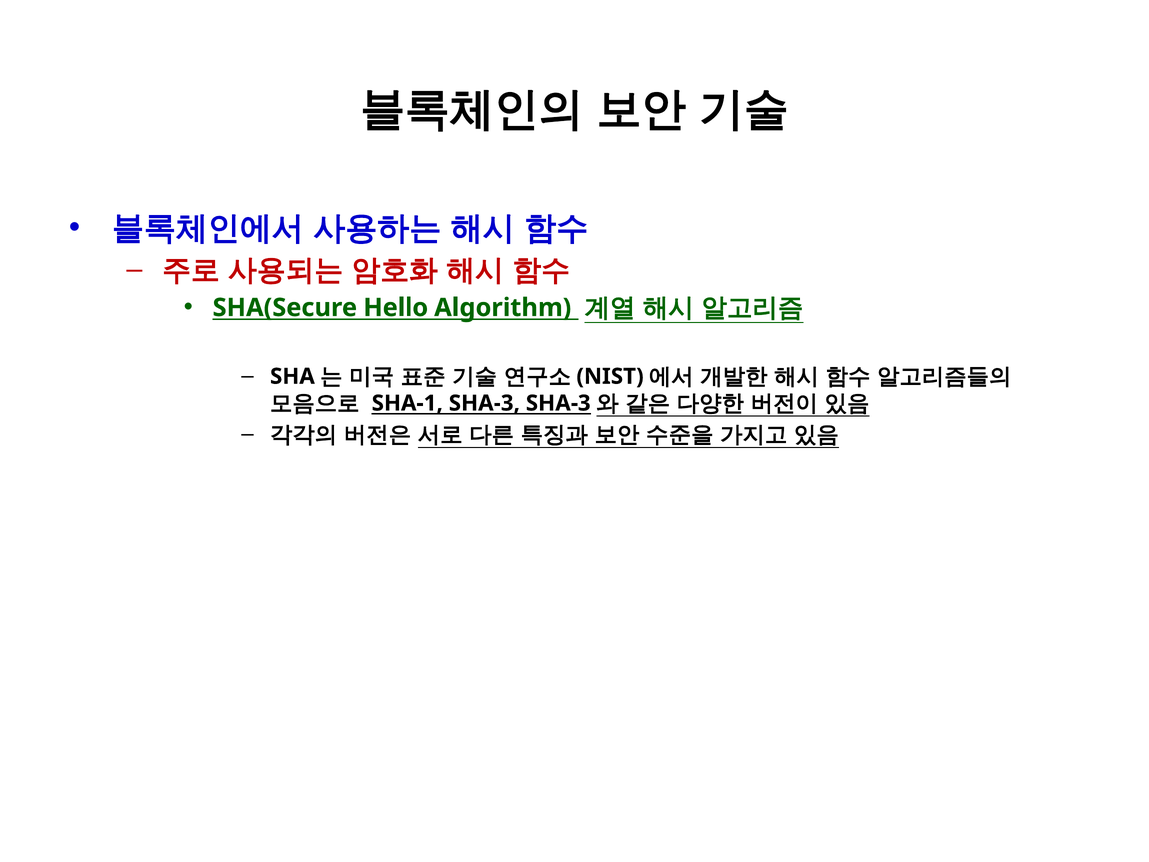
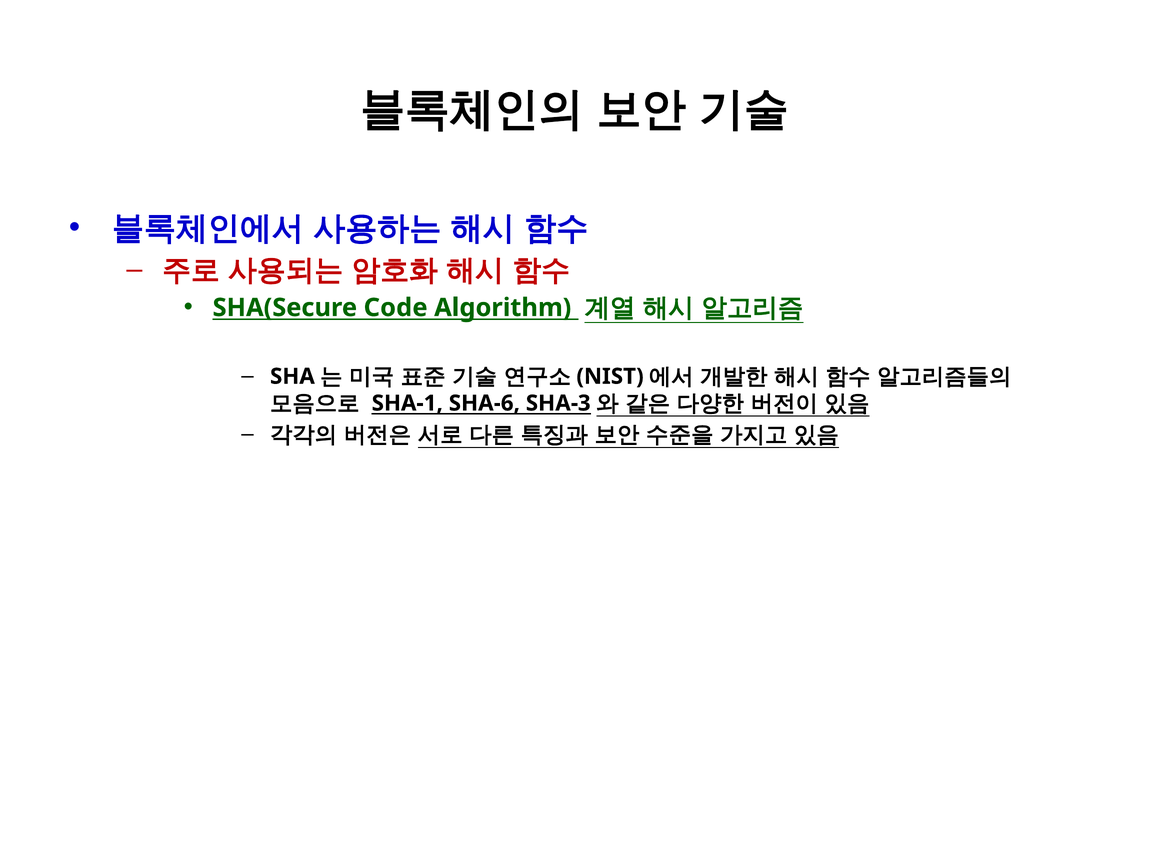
Hello: Hello -> Code (396, 308)
SHA-1 SHA-3: SHA-3 -> SHA-6 (484, 403)
